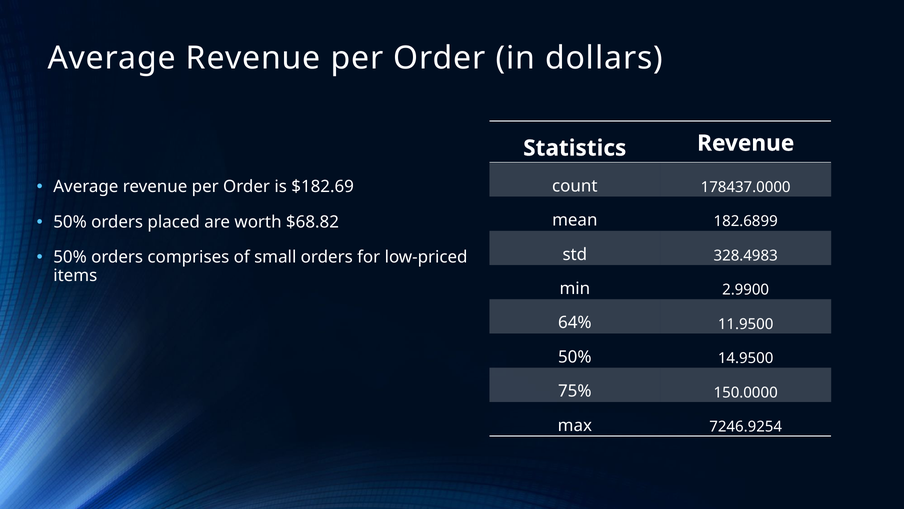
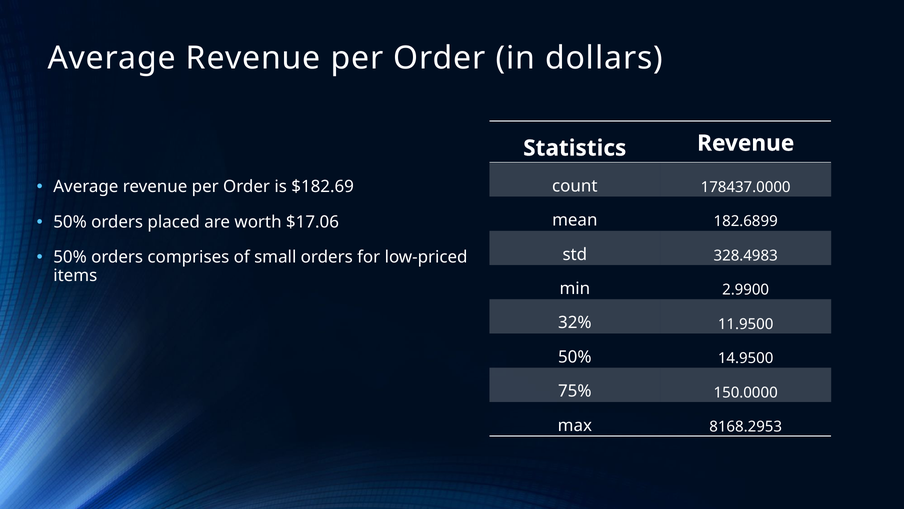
$68.82: $68.82 -> $17.06 (312, 222)
64%: 64% -> 32% (575, 323)
7246.9254: 7246.9254 -> 8168.2953 (746, 426)
